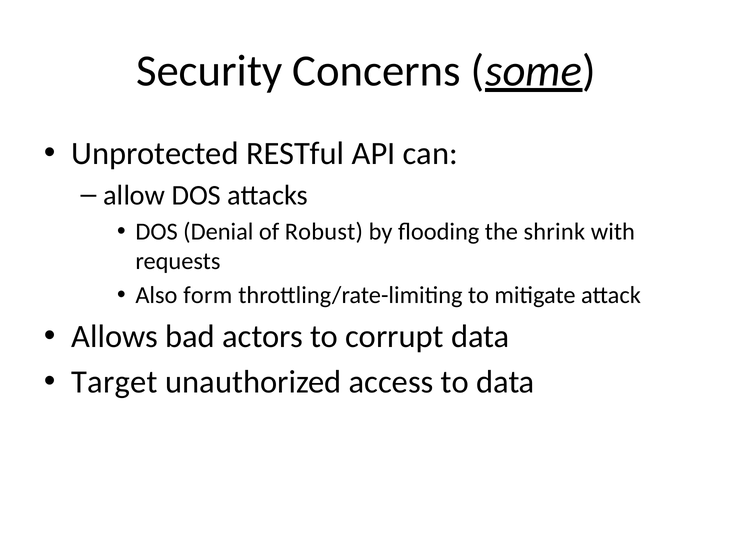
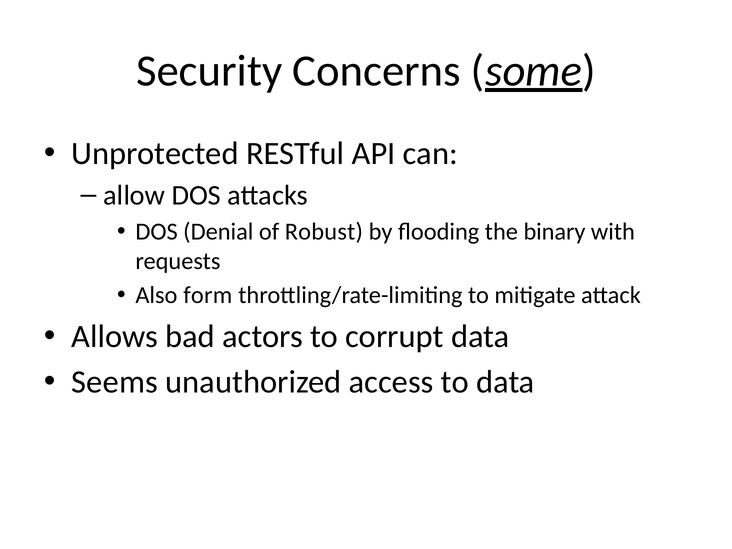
shrink: shrink -> binary (554, 232)
Target: Target -> Seems (115, 382)
